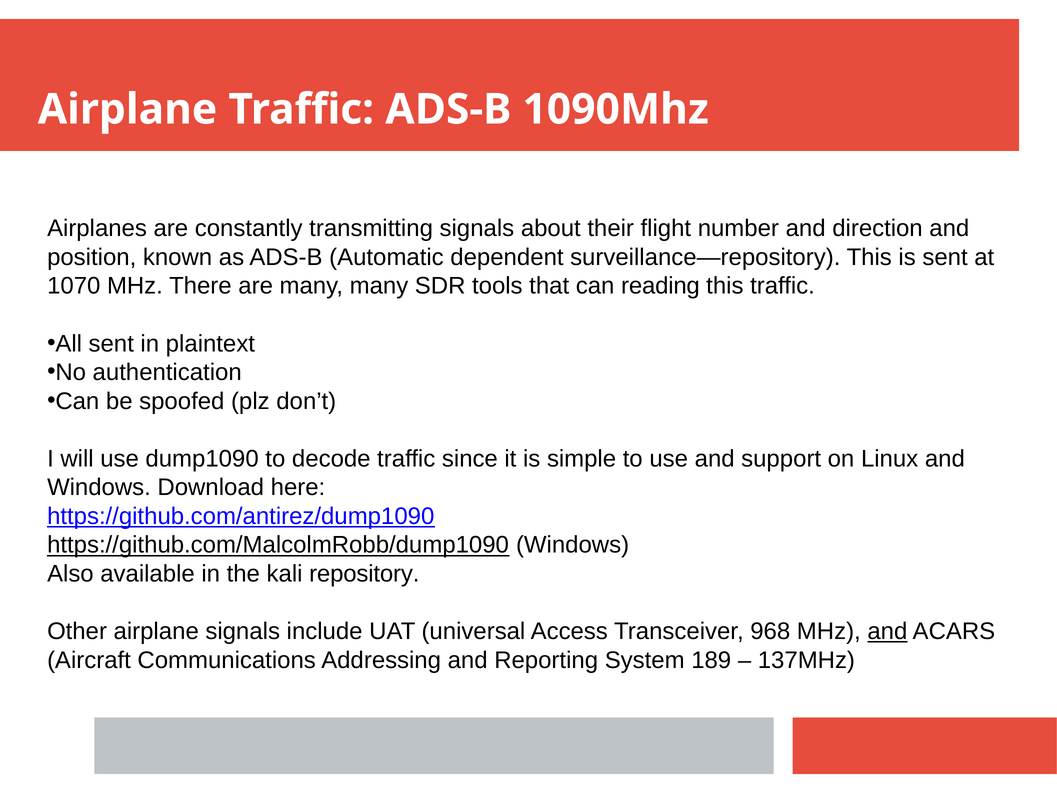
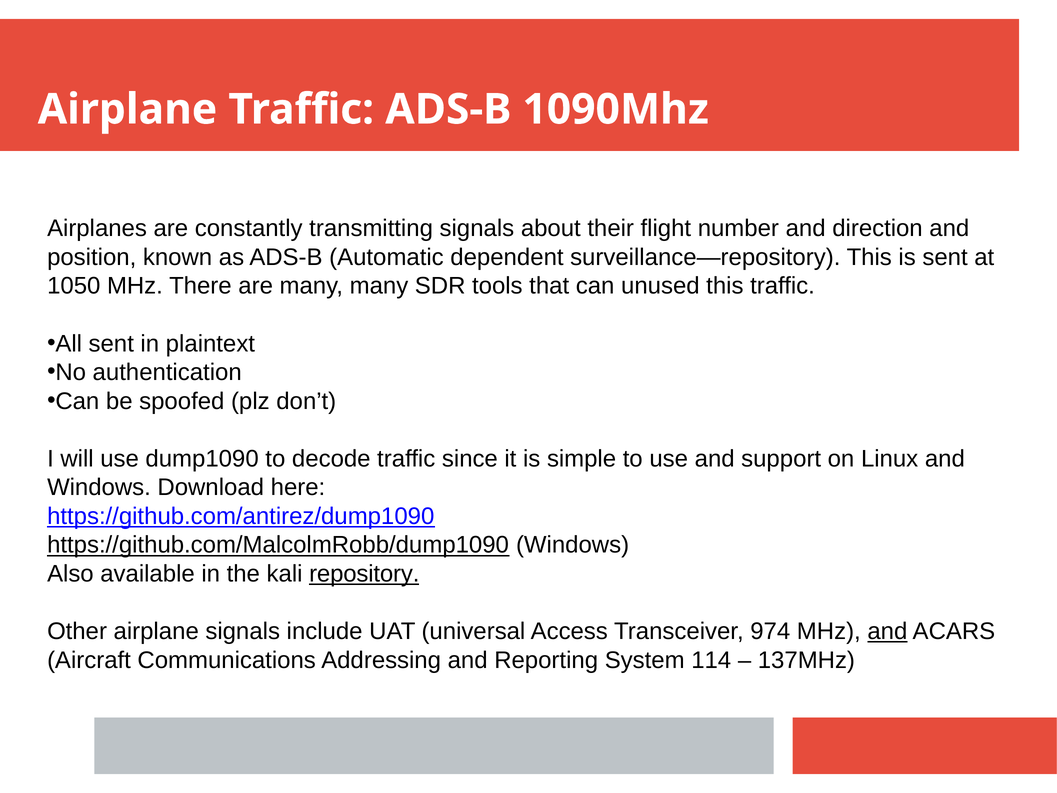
1070: 1070 -> 1050 (74, 286)
reading: reading -> unused (660, 286)
repository underline: none -> present (364, 574)
968: 968 -> 974 (770, 631)
189: 189 -> 114 (711, 660)
